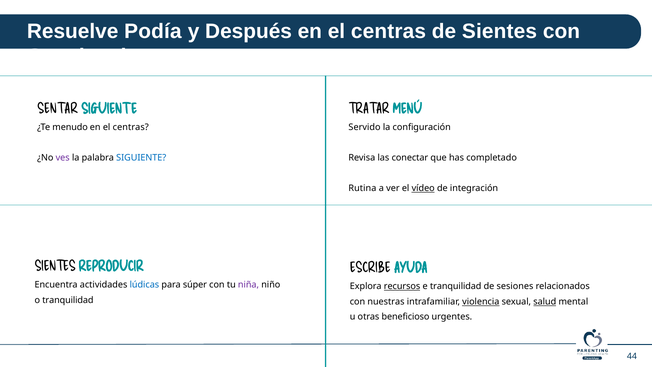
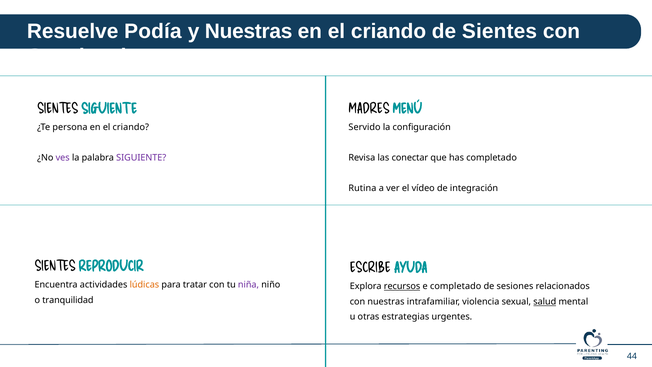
y Después: Después -> Nuestras (249, 31)
centras: centras -> criando (389, 31)
SENTAR: SENTAR -> SIENTES (58, 109)
TRATAR: TRATAR -> MADRES (369, 109)
menudo: menudo -> persona (70, 127)
centras: centras -> criando (131, 127)
SIGUIENTE colour: blue -> purple (141, 158)
vídeo underline: present -> none (423, 188)
lúdicas colour: blue -> orange (144, 285)
súper: súper -> tratar (195, 285)
e tranquilidad: tranquilidad -> completado (456, 286)
violencia underline: present -> none (481, 301)
beneficioso: beneficioso -> estrategias (405, 317)
